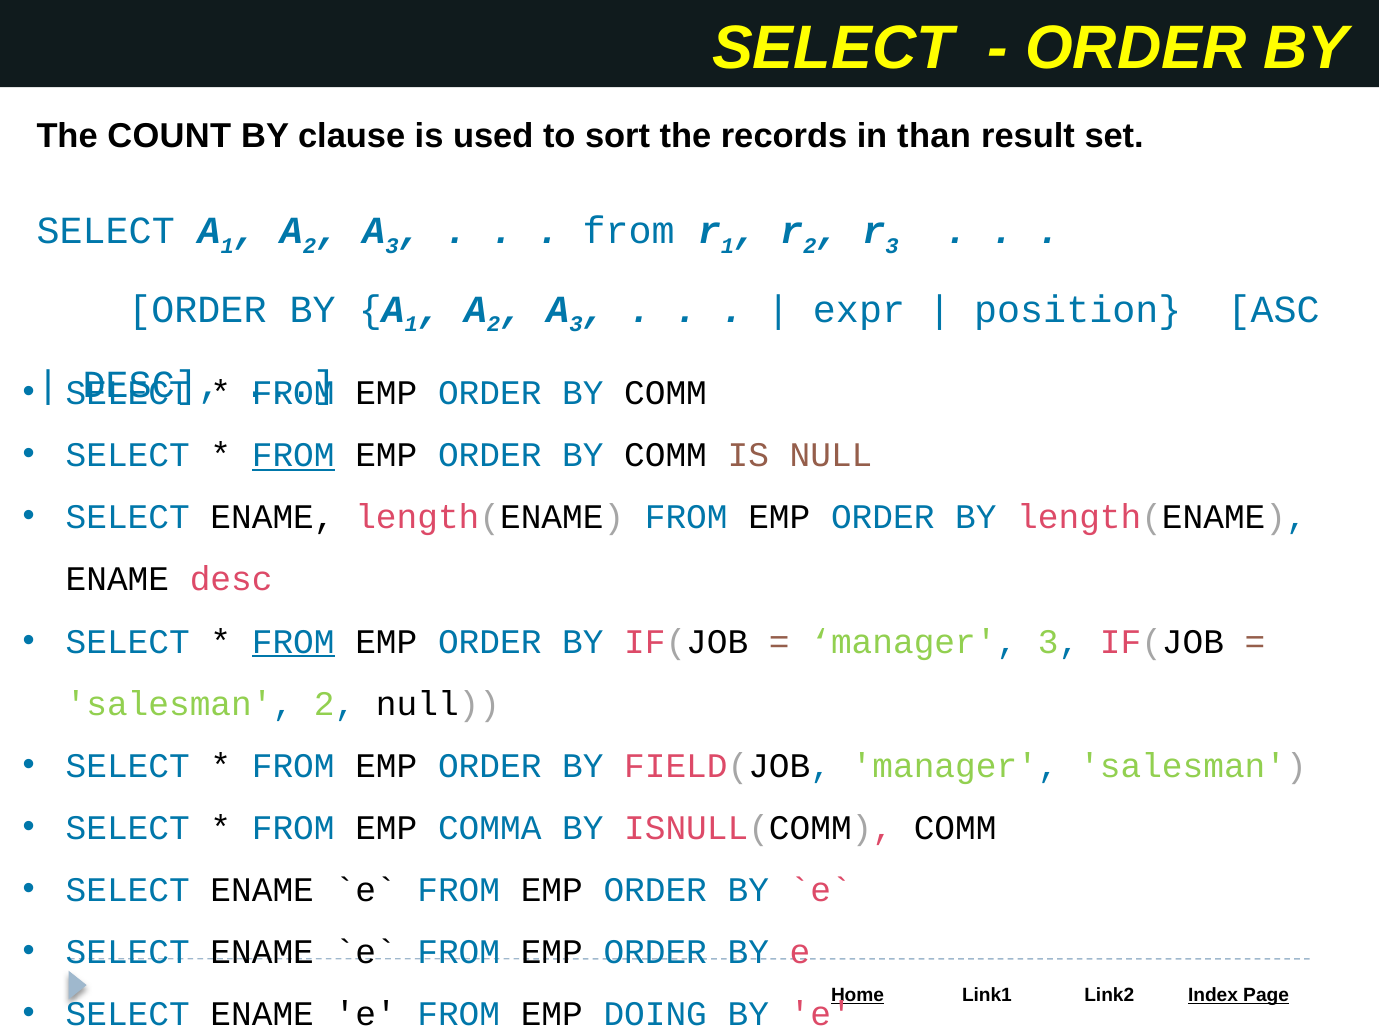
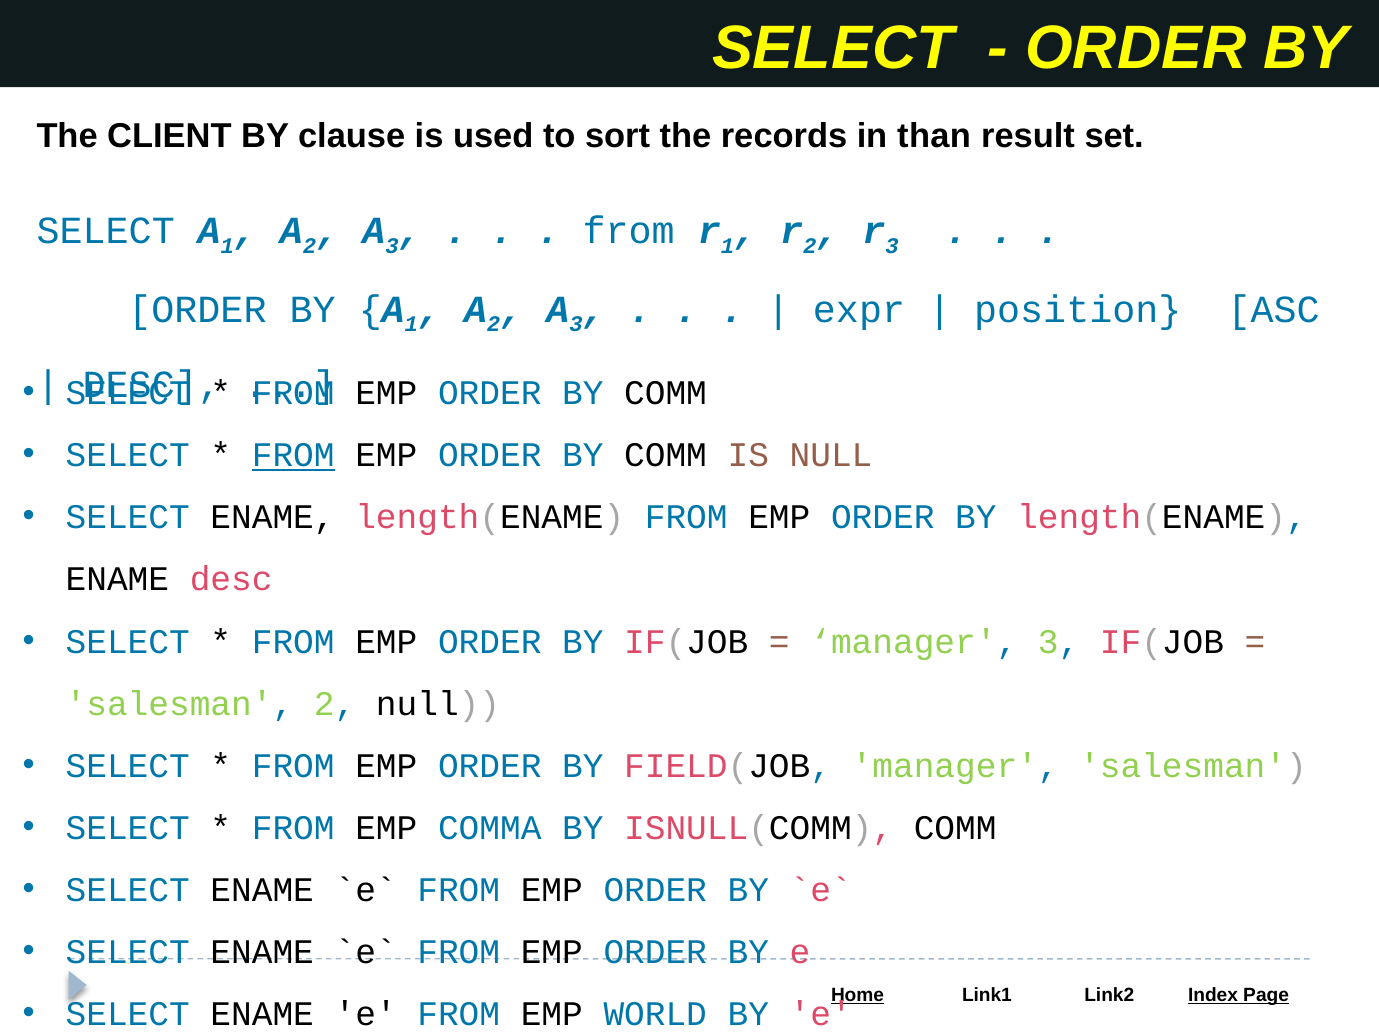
COUNT: COUNT -> CLIENT (169, 136)
FROM underline: present -> none (293, 641)
DOING: DOING -> WORLD (655, 1013)
